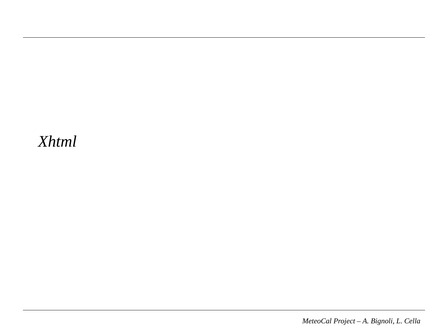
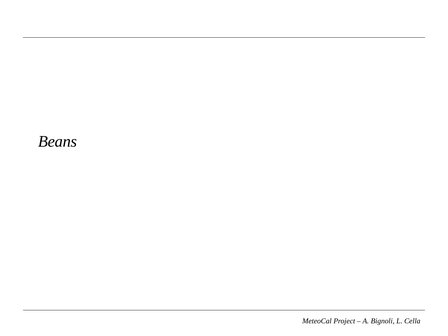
Xhtml: Xhtml -> Beans (57, 142)
